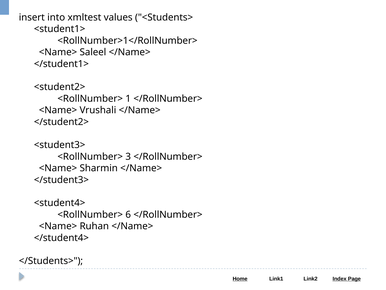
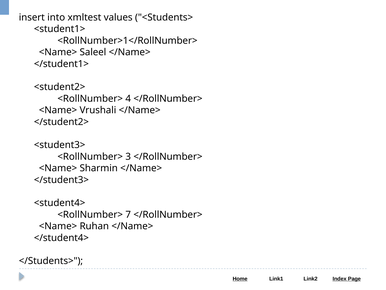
1: 1 -> 4 (128, 98)
6: 6 -> 7 (128, 214)
